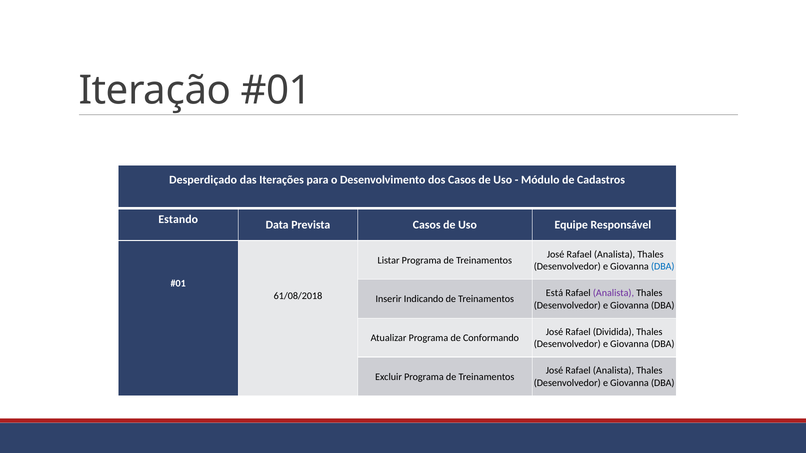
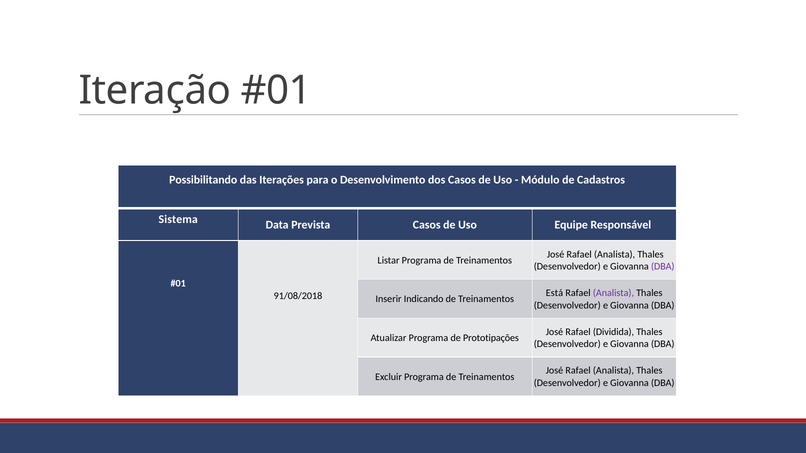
Desperdiçado: Desperdiçado -> Possibilitando (203, 180)
Estando: Estando -> Sistema (178, 219)
DBA colour: blue -> purple (663, 267)
61/08/2018: 61/08/2018 -> 91/08/2018 (298, 296)
Conformando: Conformando -> Prototipações (491, 338)
